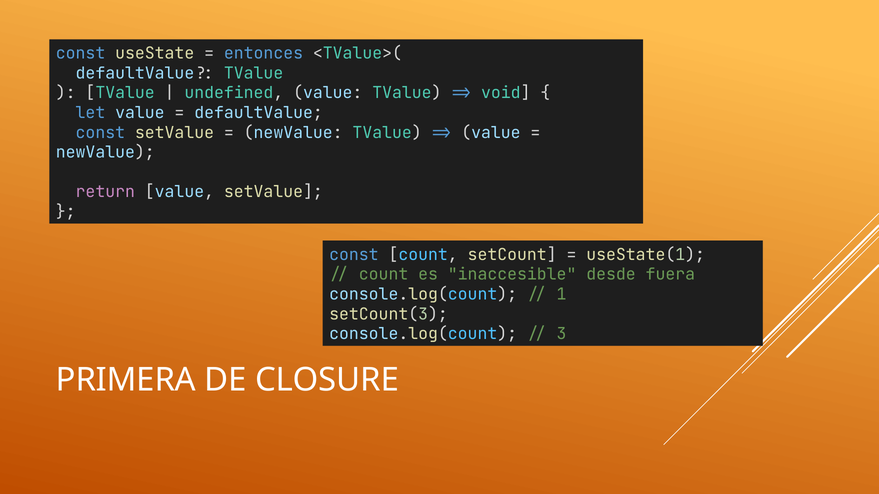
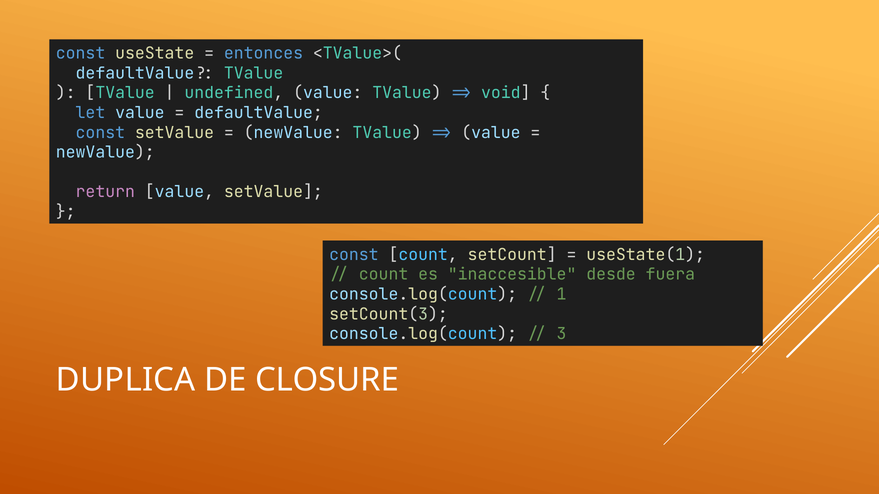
PRIMERA: PRIMERA -> DUPLICA (126, 380)
